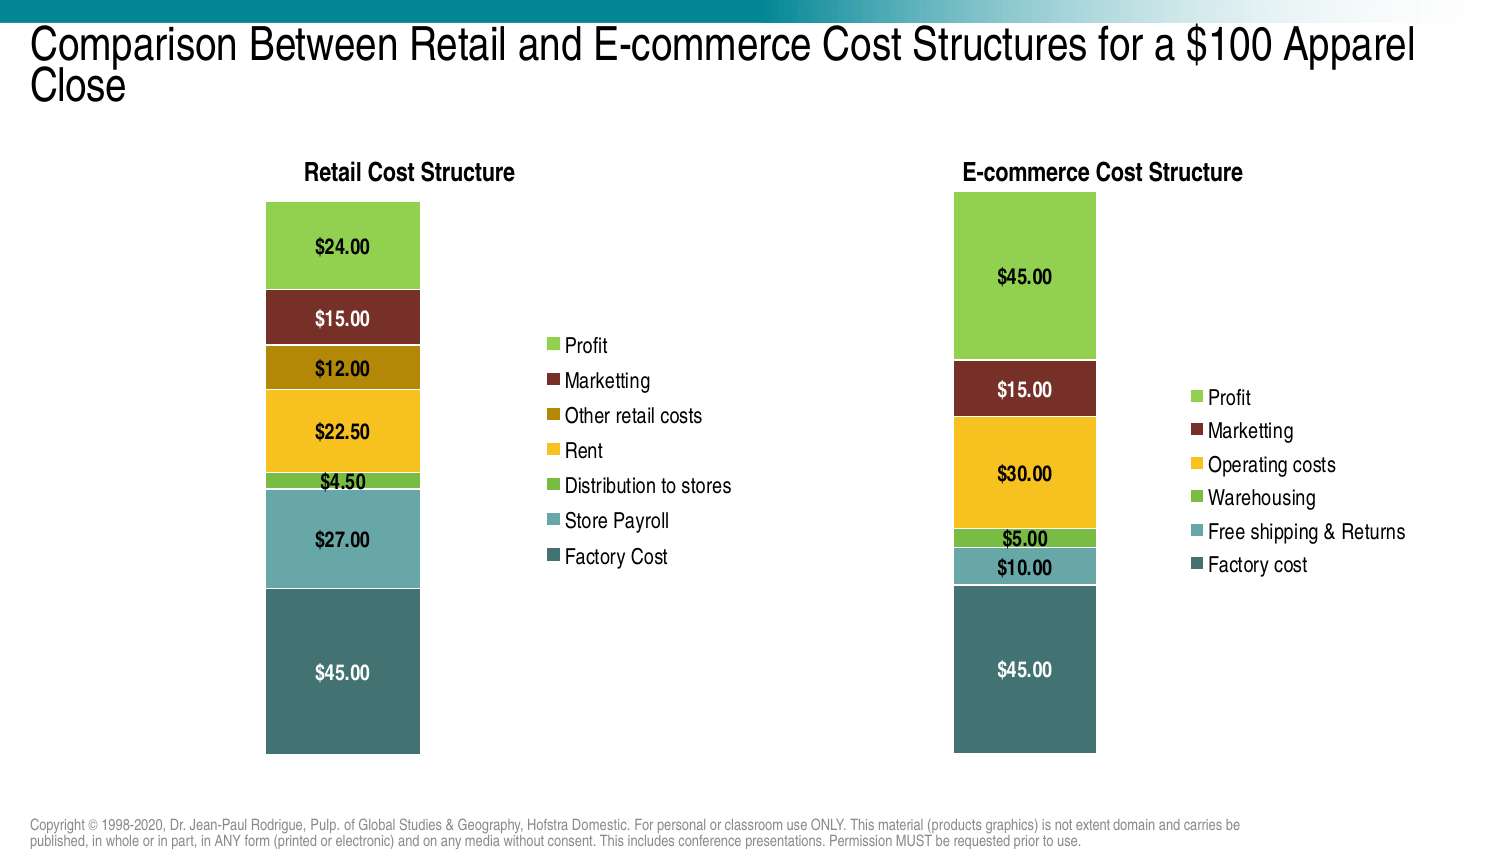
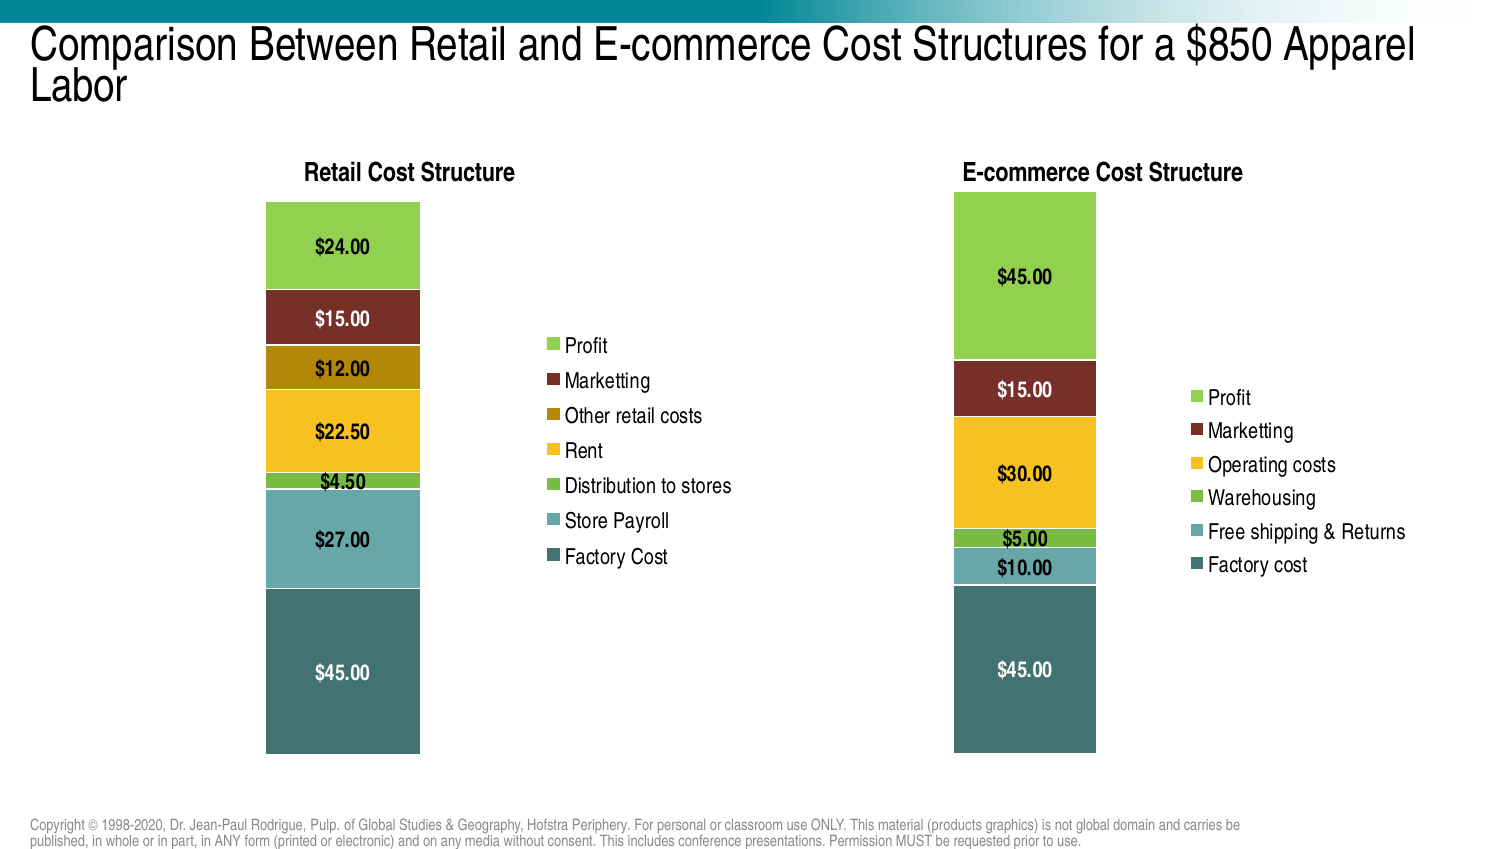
$100: $100 -> $850 (1230, 45)
Close: Close -> Labor (79, 86)
Domestic: Domestic -> Periphery (601, 825)
not extent: extent -> global (1093, 825)
